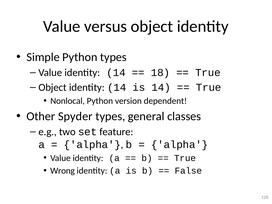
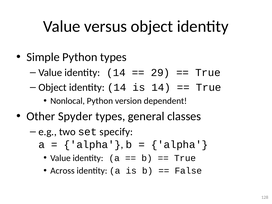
18: 18 -> 29 (160, 73)
feature: feature -> specify (116, 132)
Wrong: Wrong -> Across (62, 171)
